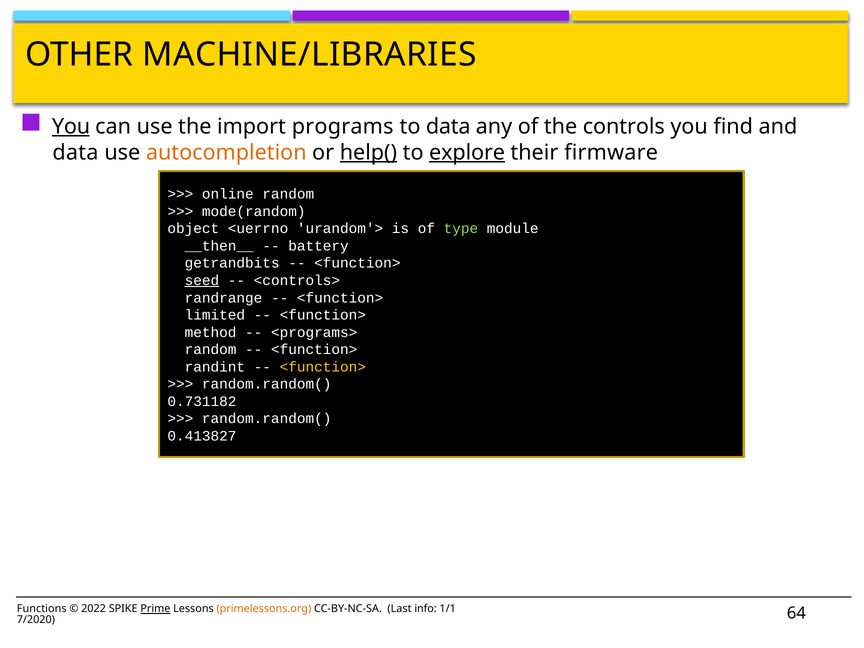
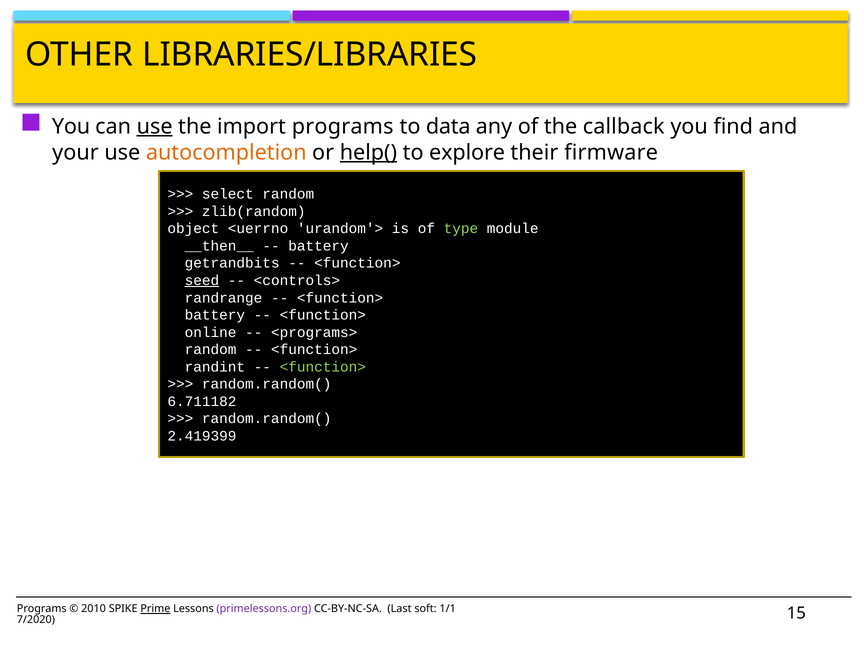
MACHINE/LIBRARIES: MACHINE/LIBRARIES -> LIBRARIES/LIBRARIES (310, 55)
You underline: present -> none (71, 127)
use underline: none -> present (155, 127)
controls: controls -> callback (624, 127)
data: data -> your (75, 152)
explore underline: present -> none (467, 152)
online: online -> select (228, 194)
mode(random: mode(random -> zlib(random (254, 211)
limited: limited -> battery (215, 315)
method: method -> online (211, 332)
<function> colour: yellow -> light green (323, 367)
0.731182: 0.731182 -> 6.711182 (202, 401)
0.413827: 0.413827 -> 2.419399 (202, 436)
Functions: Functions -> Programs (42, 609)
2022: 2022 -> 2010 (94, 609)
primelessons.org colour: orange -> purple (264, 609)
info: info -> soft (426, 609)
64: 64 -> 15 (796, 613)
